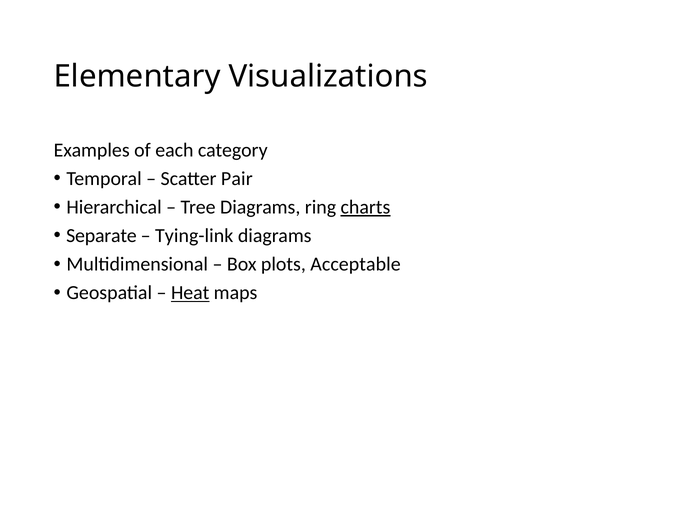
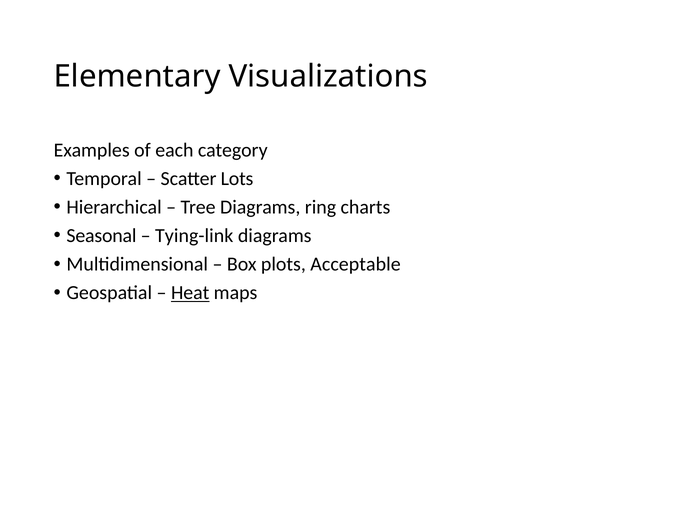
Pair: Pair -> Lots (237, 179)
charts underline: present -> none (365, 207)
Separate: Separate -> Seasonal (101, 236)
